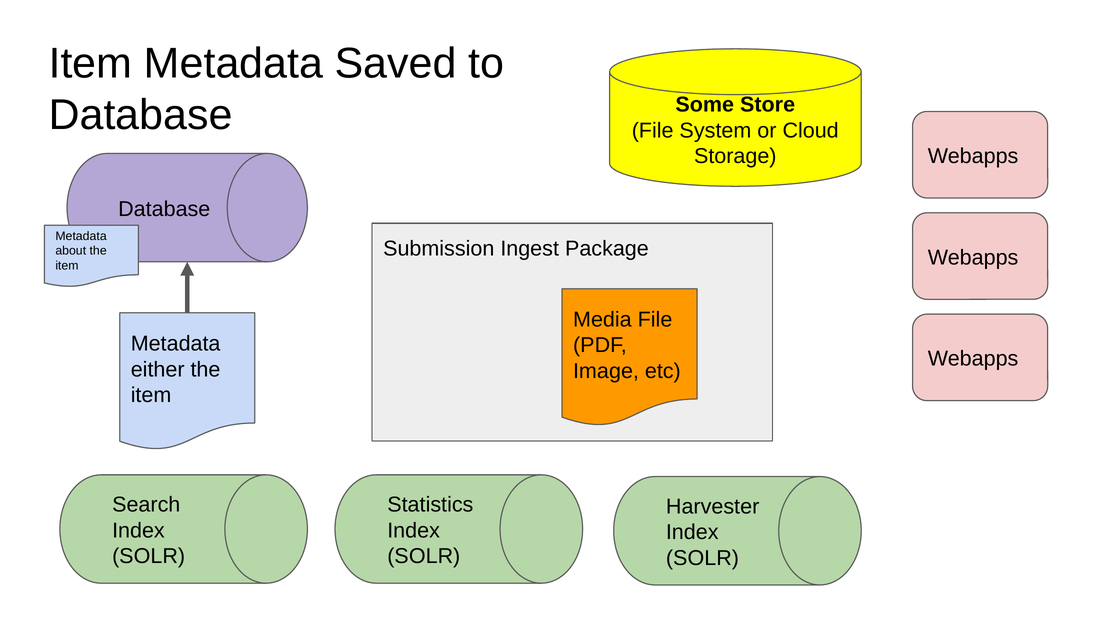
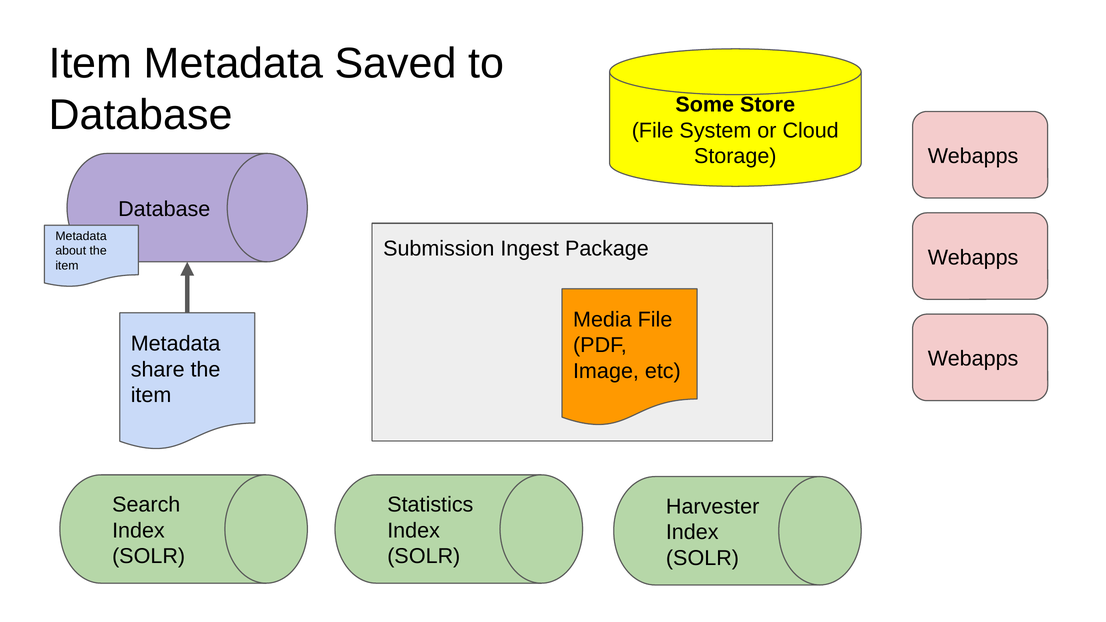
either: either -> share (158, 370)
